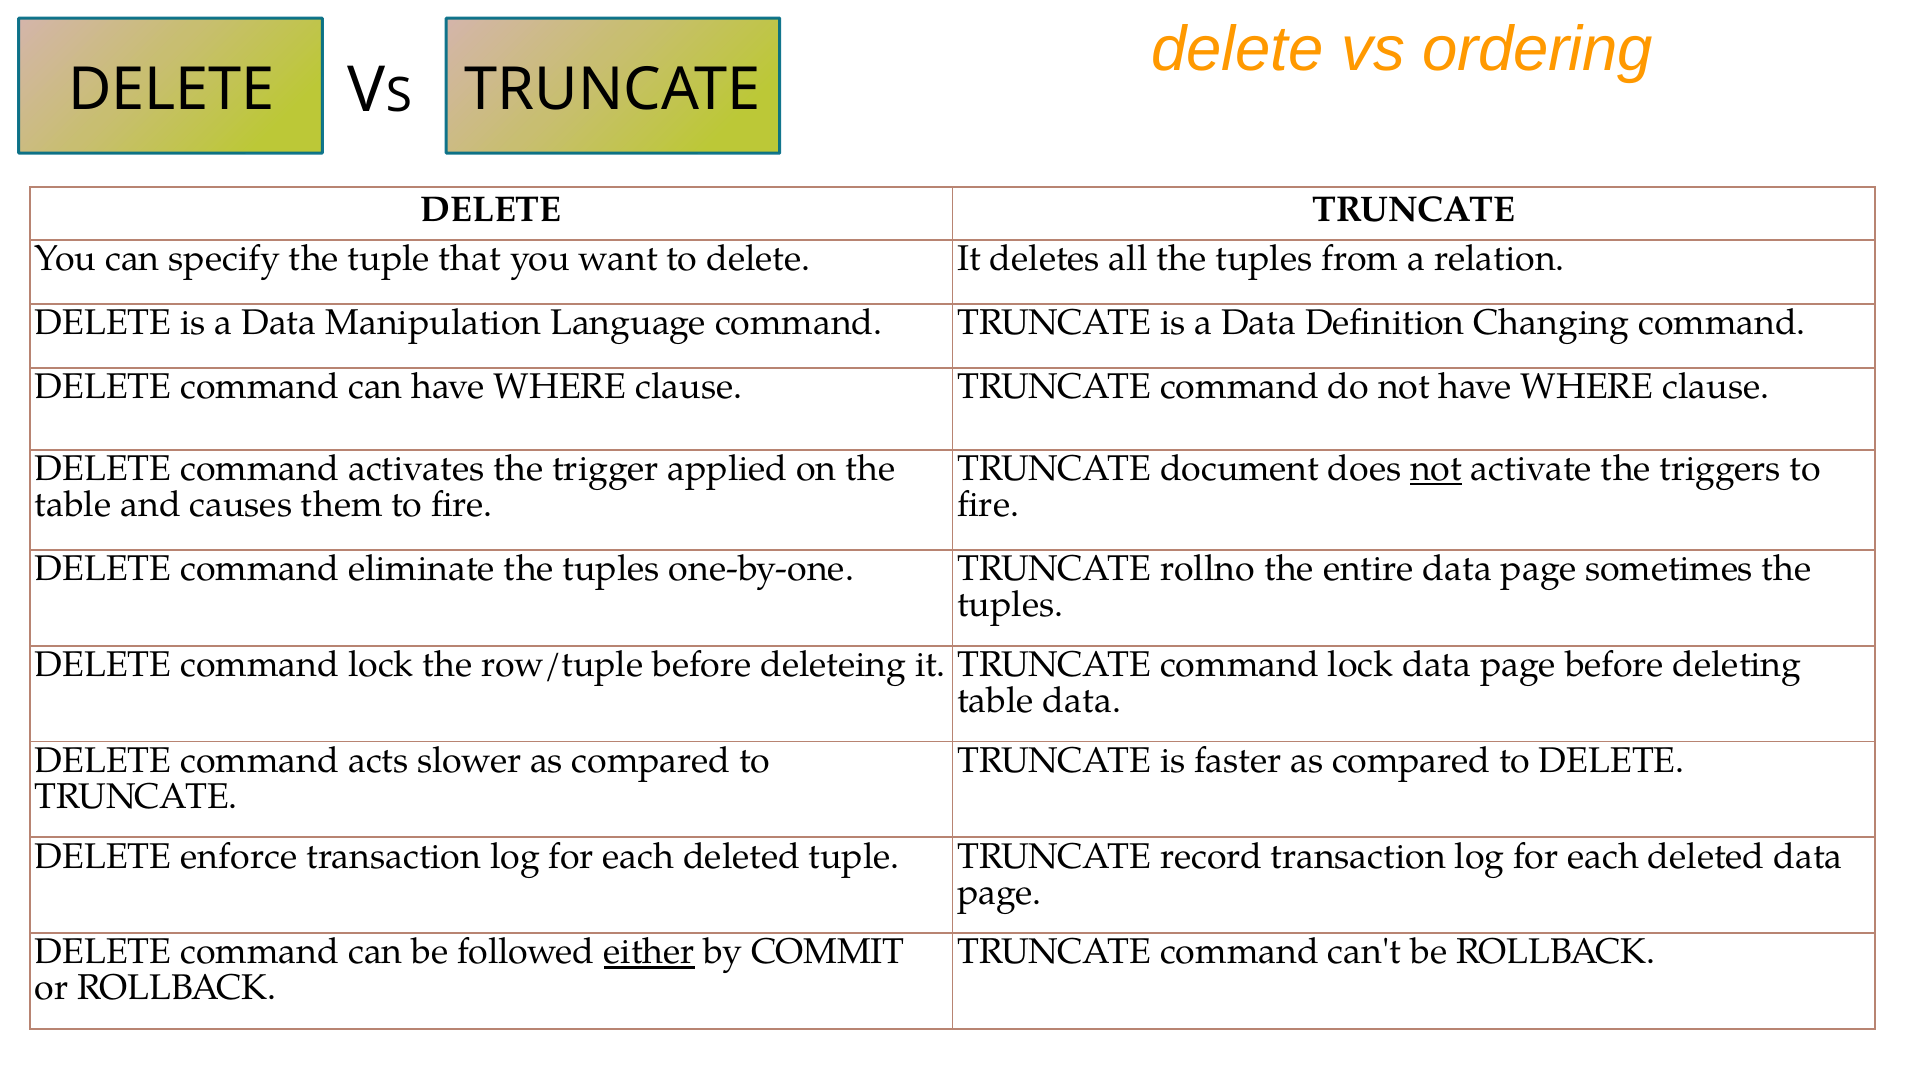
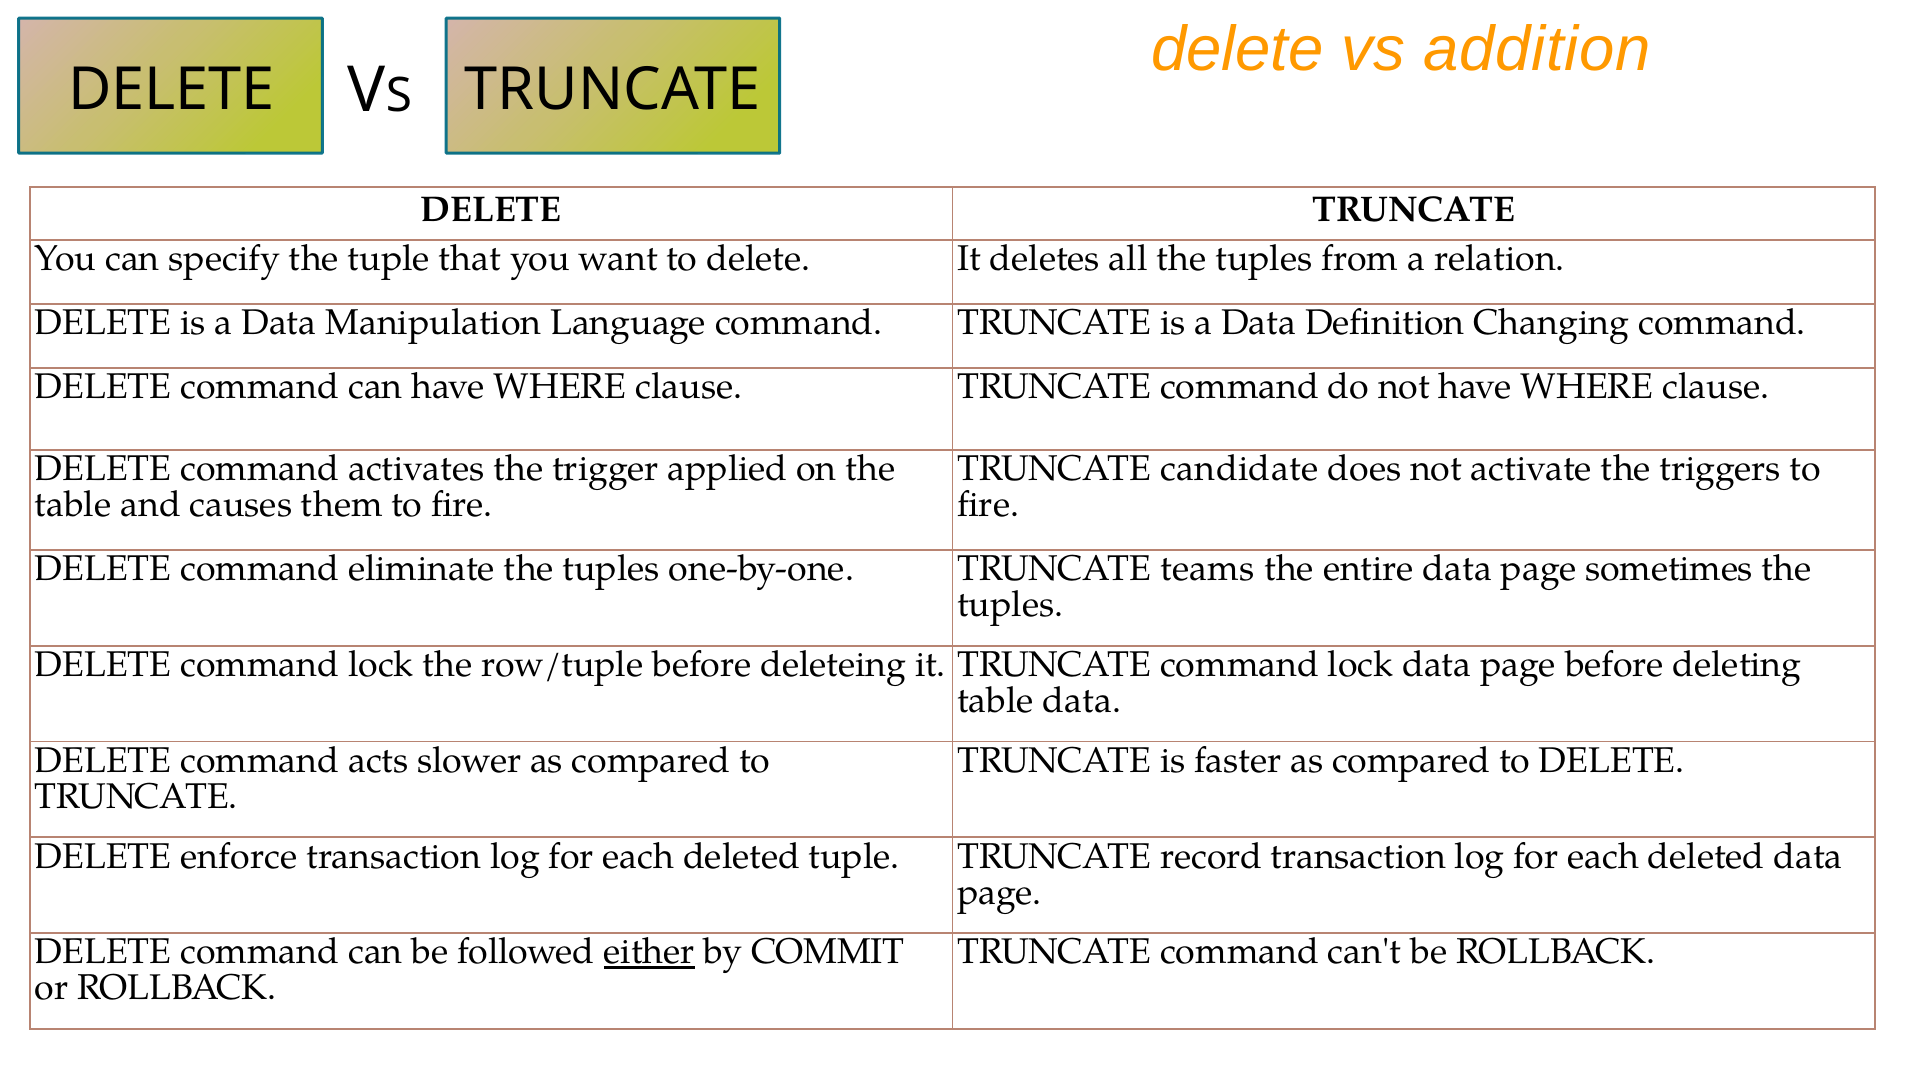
ordering: ordering -> addition (1537, 50)
document: document -> candidate (1239, 469)
not underline: present -> none (1436, 469)
rollno: rollno -> teams (1208, 569)
